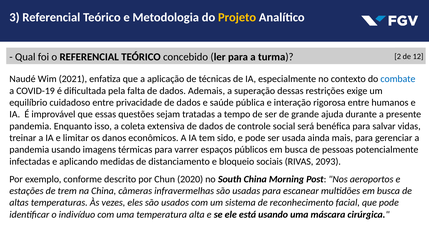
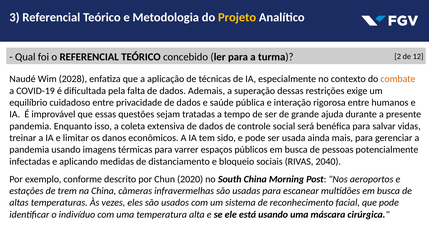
2021: 2021 -> 2028 (73, 79)
combate colour: blue -> orange (398, 79)
2093: 2093 -> 2040 (328, 162)
